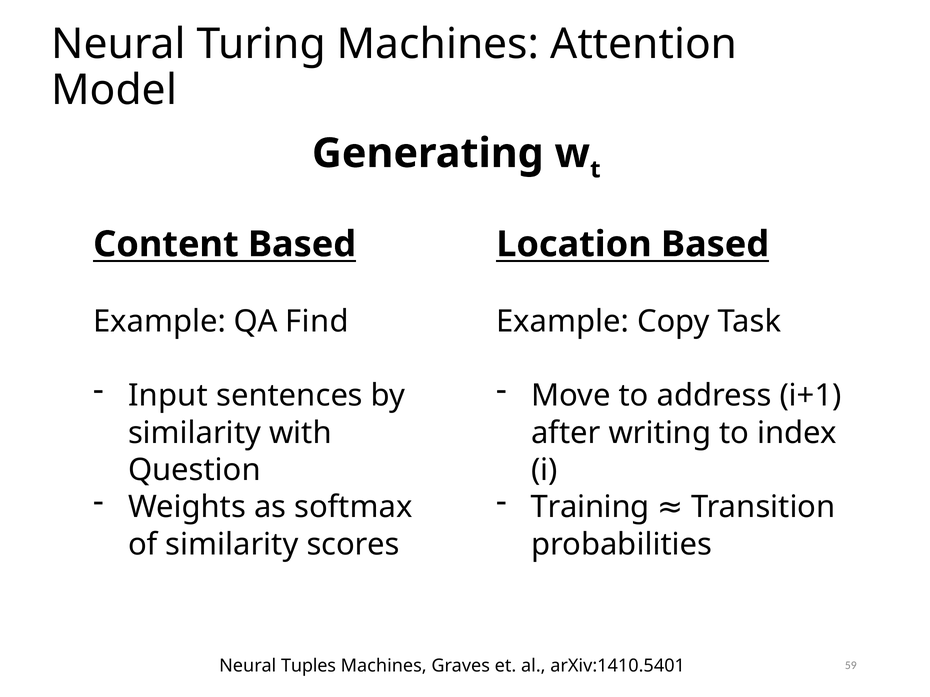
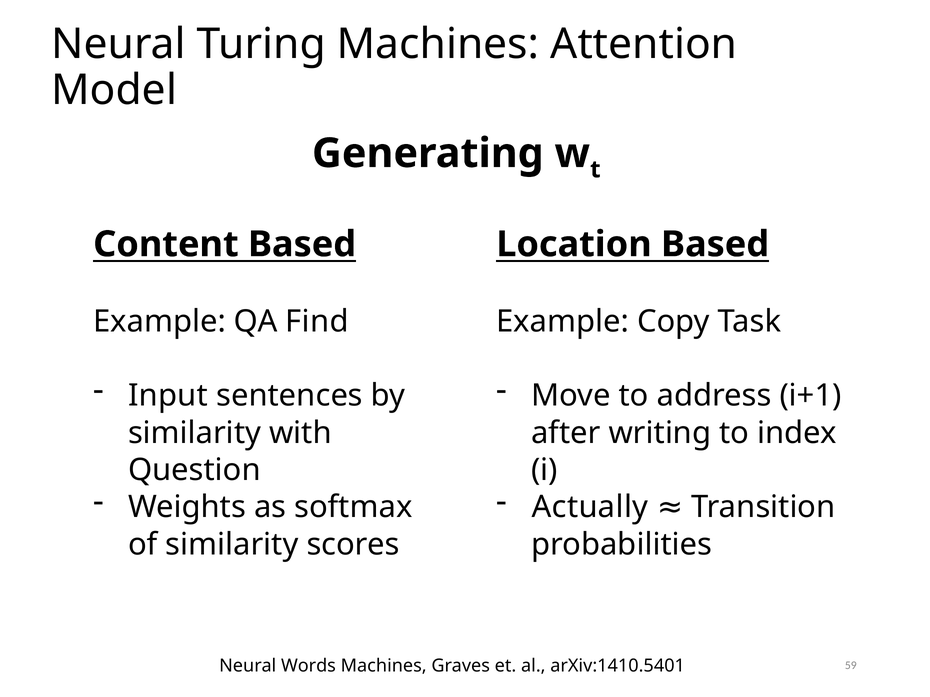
Training: Training -> Actually (590, 508)
Tuples: Tuples -> Words (308, 666)
